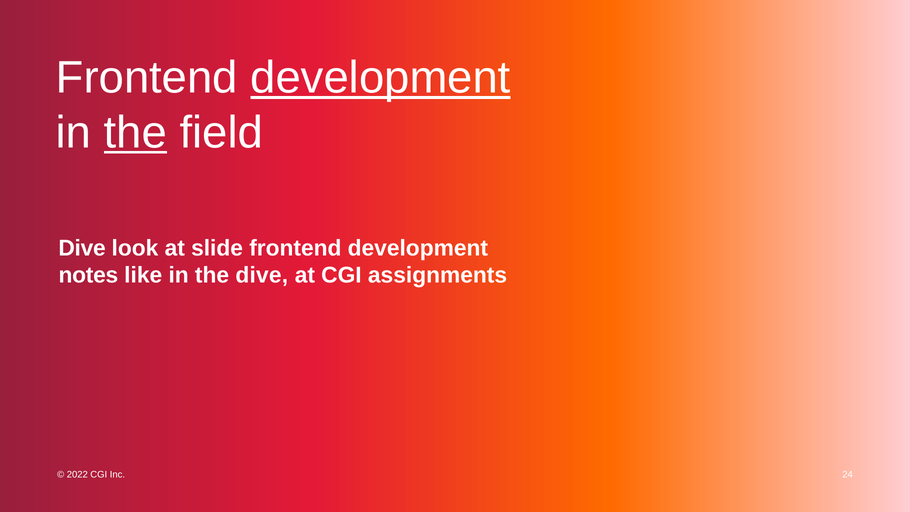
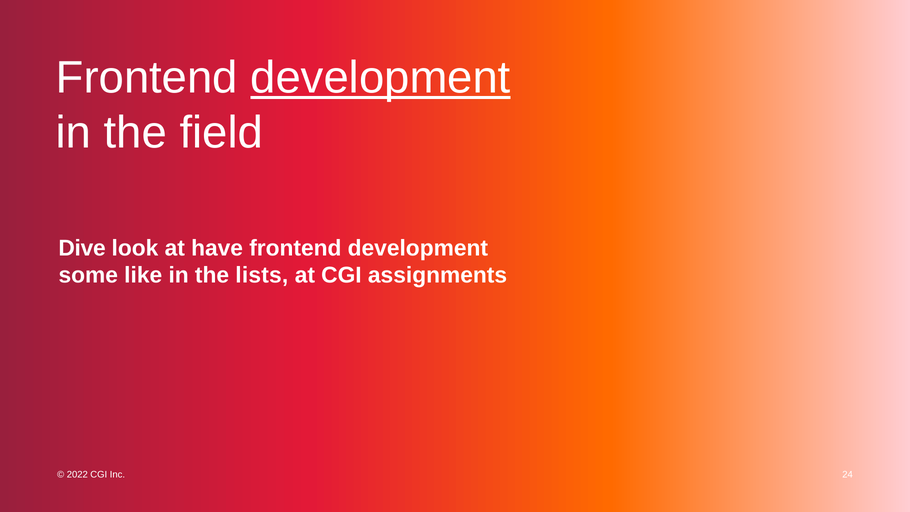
the underline: present -> none (135, 133)
slide: slide -> have (217, 248)
notes: notes -> some (88, 275)
the dive: dive -> lists (262, 275)
